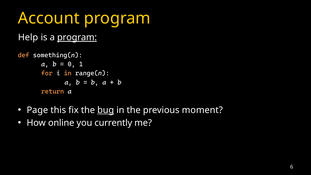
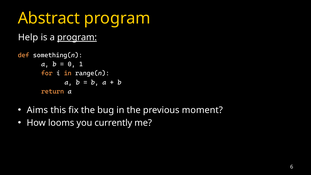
Account: Account -> Abstract (49, 18)
Page: Page -> Aims (37, 110)
bug underline: present -> none (106, 110)
online: online -> looms (61, 123)
